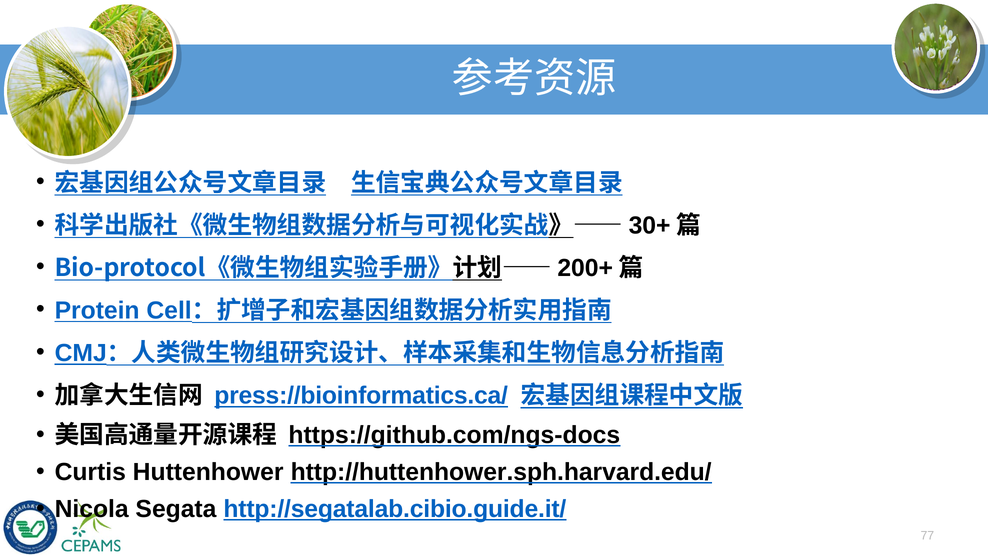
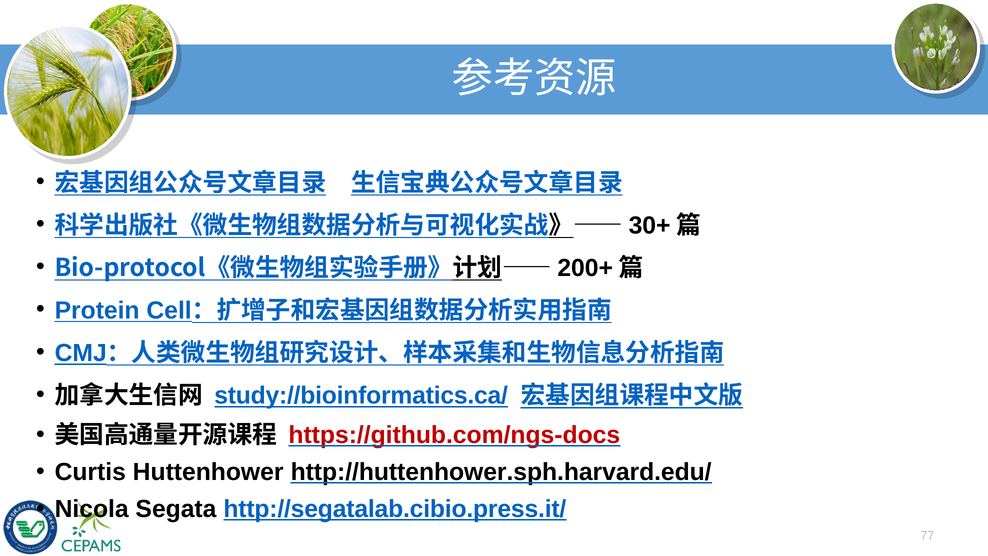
press://bioinformatics.ca/: press://bioinformatics.ca/ -> study://bioinformatics.ca/ (361, 396)
https://github.com/ngs-docs colour: black -> red (454, 435)
http://segatalab.cibio.guide.it/: http://segatalab.cibio.guide.it/ -> http://segatalab.cibio.press.it/ (395, 509)
